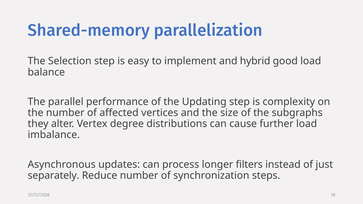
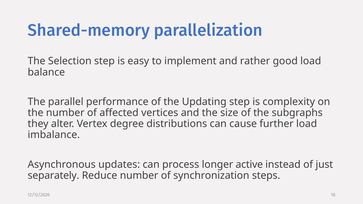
hybrid: hybrid -> rather (255, 61)
filters: filters -> active (249, 165)
